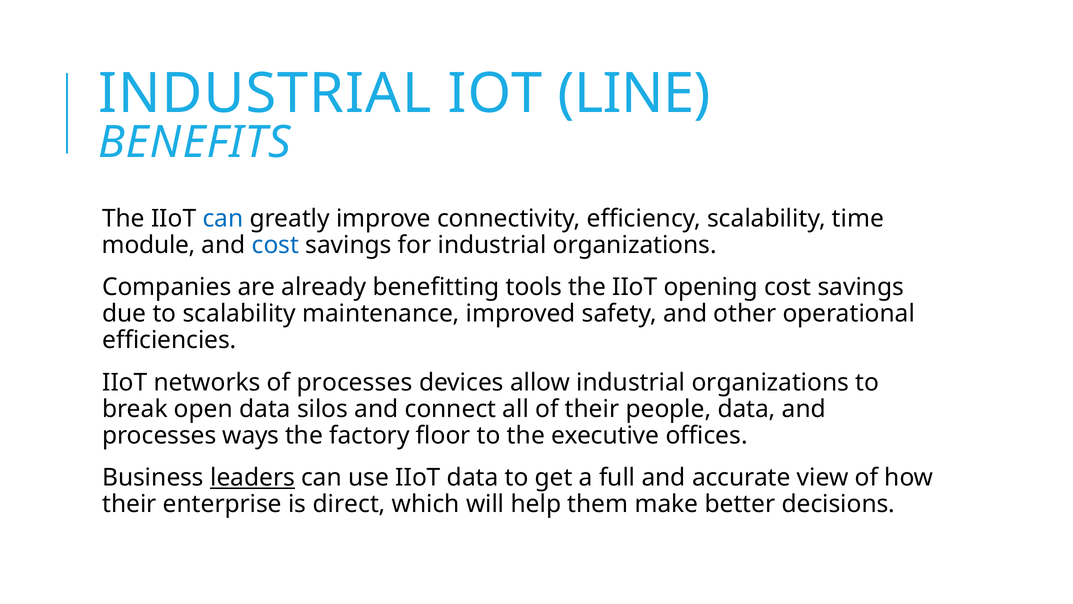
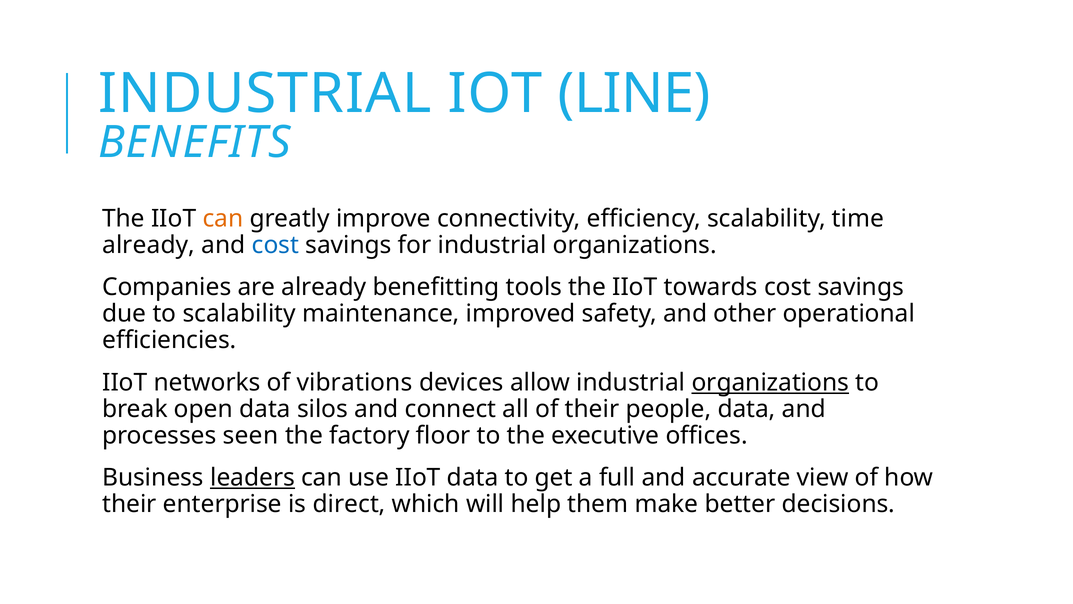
can colour: blue -> orange (223, 218)
module: module -> already (149, 245)
opening: opening -> towards (711, 287)
of processes: processes -> vibrations (355, 382)
organizations underline: none -> present (770, 382)
ways: ways -> seen (251, 435)
